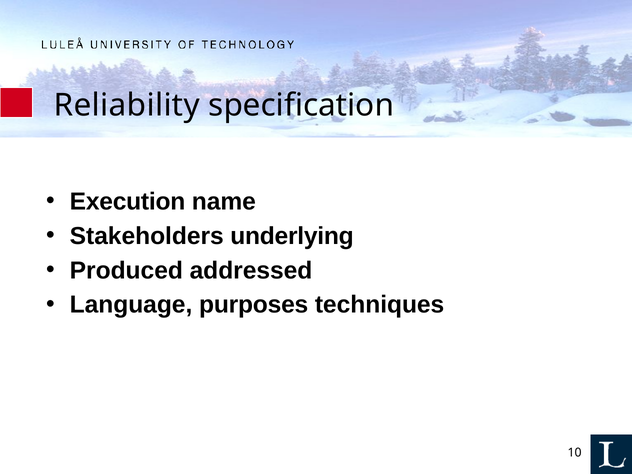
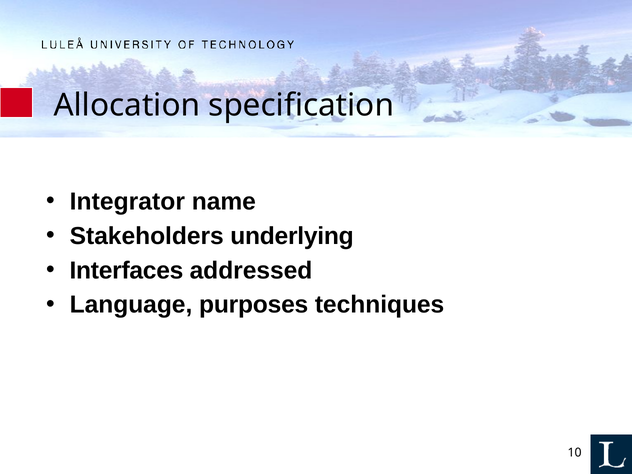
Reliability: Reliability -> Allocation (127, 105)
Execution: Execution -> Integrator (127, 202)
Produced: Produced -> Interfaces (126, 270)
